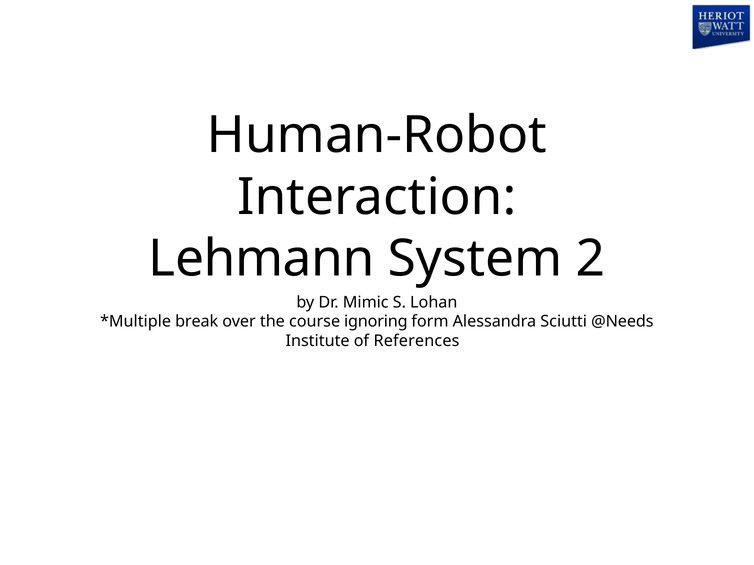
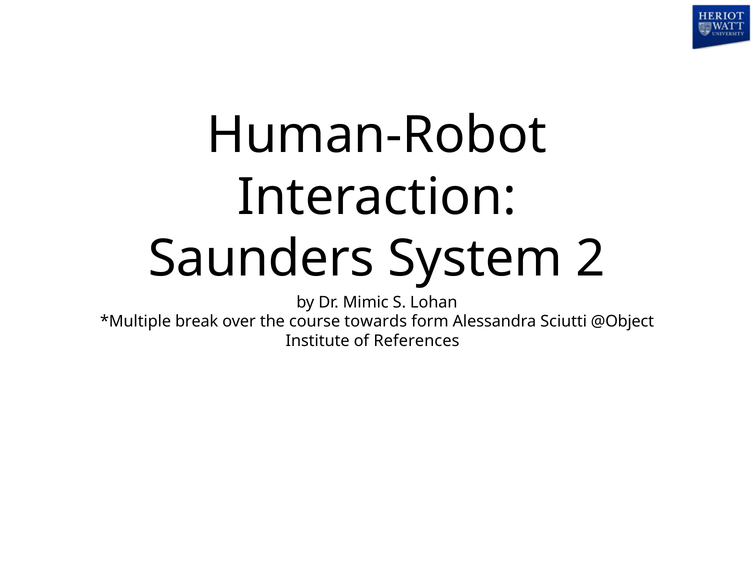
Lehmann: Lehmann -> Saunders (261, 259)
ignoring: ignoring -> towards (376, 322)
@Needs: @Needs -> @Object (622, 322)
